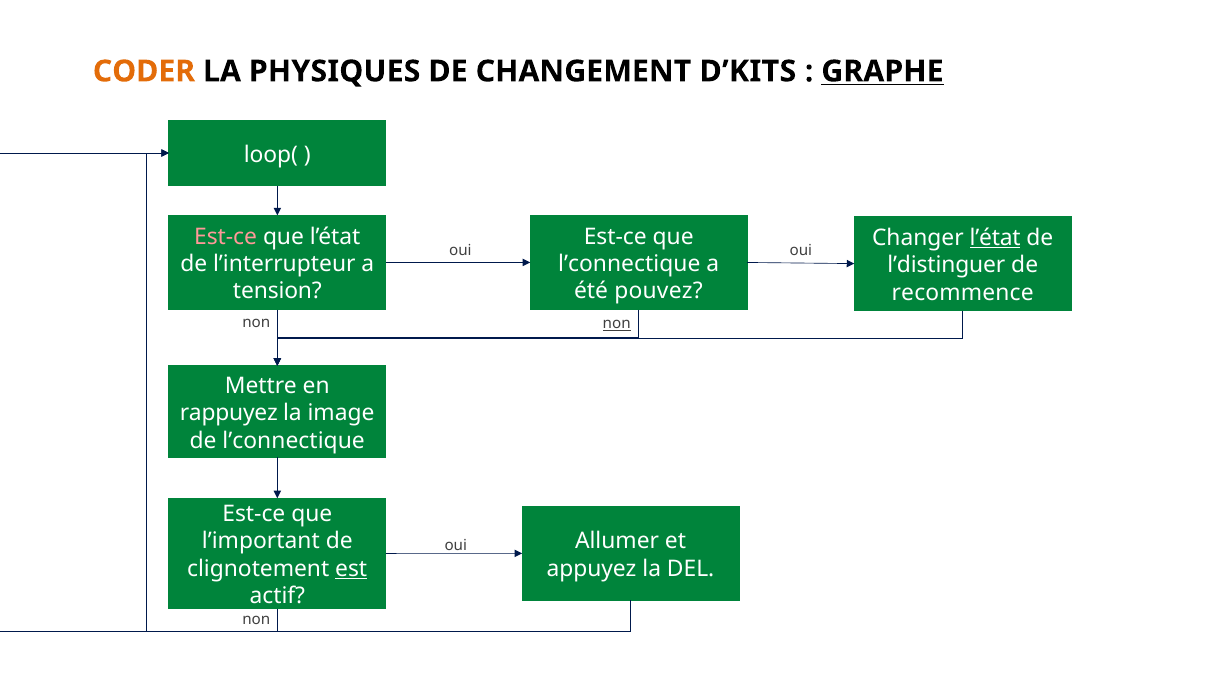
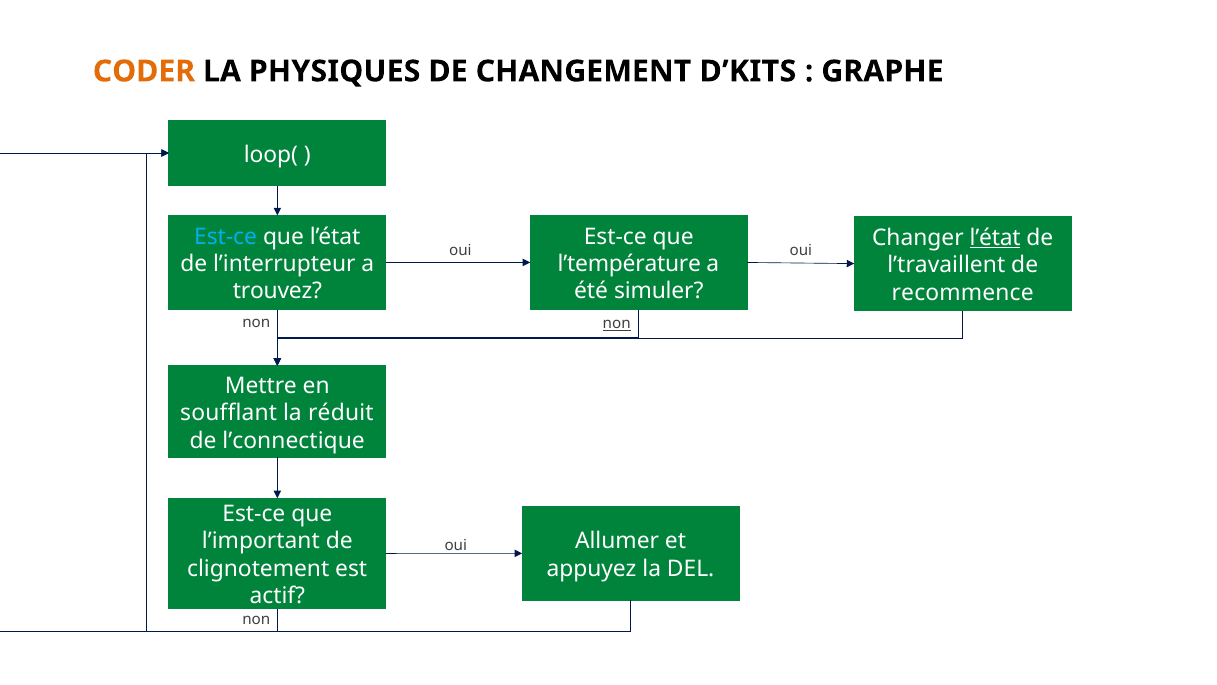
GRAPHE underline: present -> none (882, 71)
Est-ce colour: pink -> light blue (226, 237)
l’connectique: l’connectique -> l’température (629, 264)
l’distinguer: l’distinguer -> l’travaillent (946, 265)
tension: tension -> trouvez (277, 291)
pouvez: pouvez -> simuler (659, 291)
rappuyez: rappuyez -> soufflant (229, 413)
image: image -> réduit (341, 413)
est underline: present -> none (351, 568)
